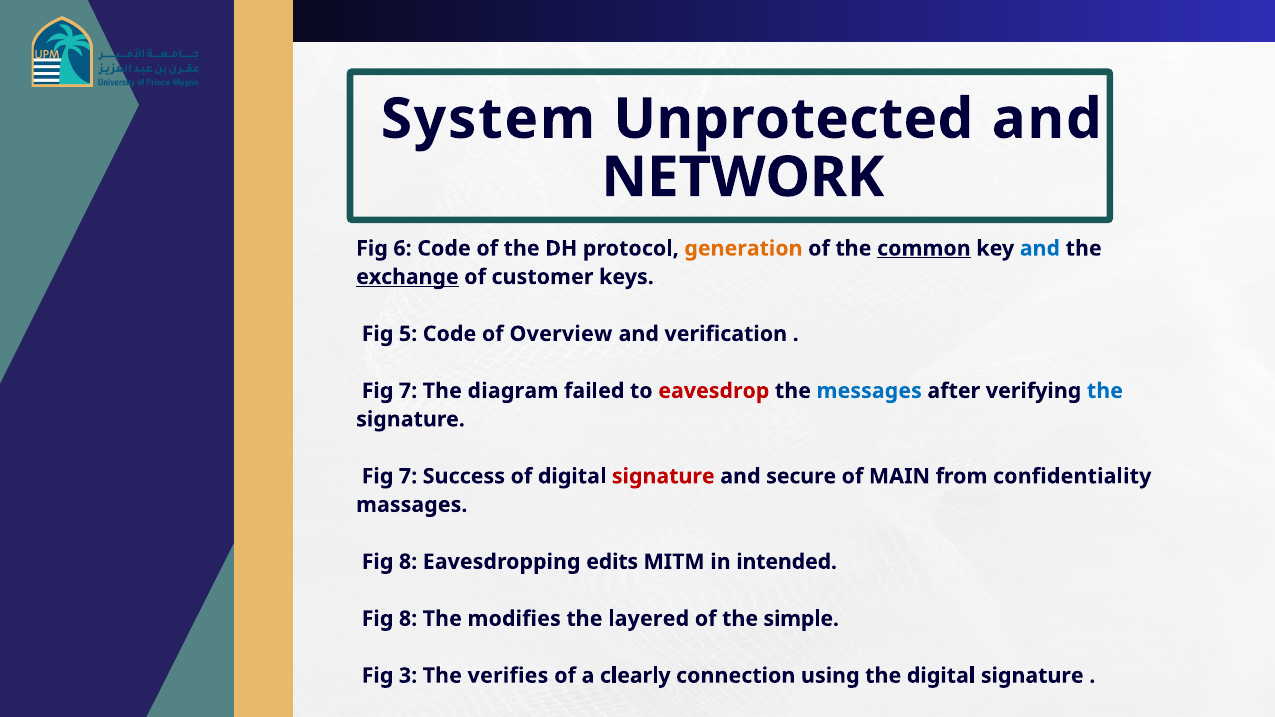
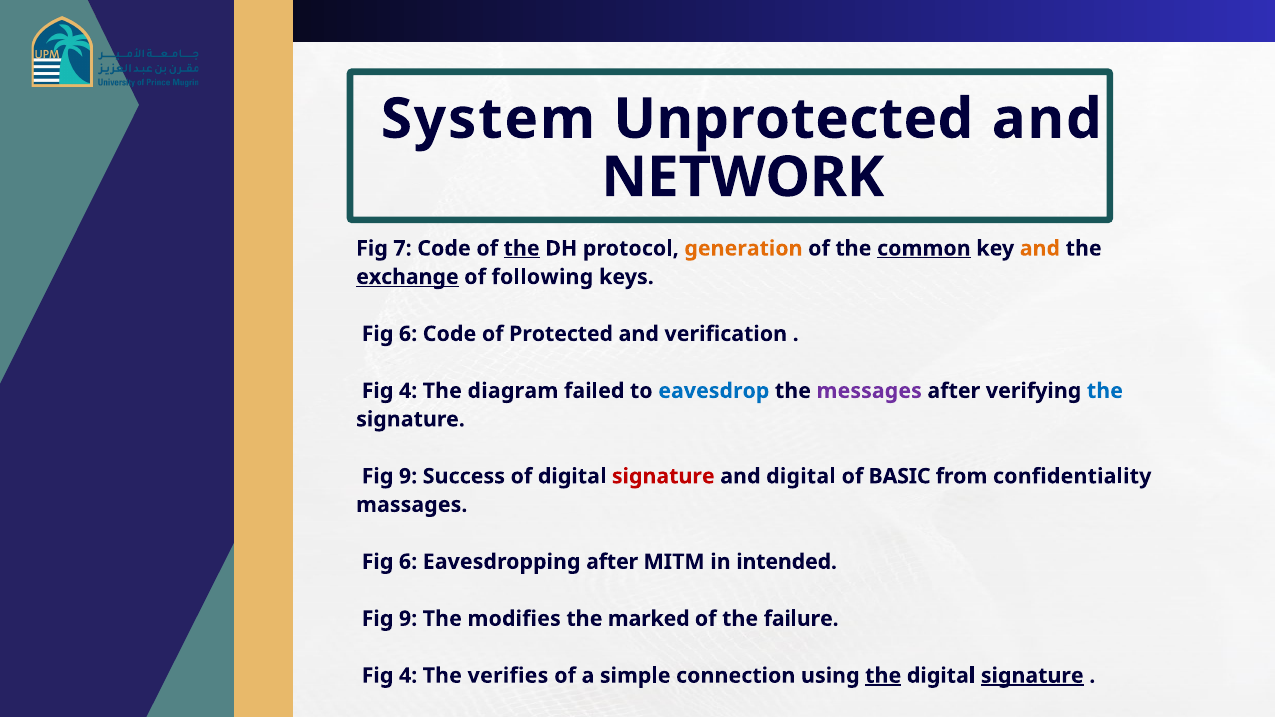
6: 6 -> 7 (403, 249)
the underline: none -> present (522, 249)
and colour: blue -> orange (1040, 249)
customer: customer -> following (542, 277)
5: 5 -> 6 (408, 334)
Overview: Overview -> Protected (561, 334)
7: 7 -> 4 (408, 391)
eavesdrop colour: red -> blue (714, 391)
messages colour: blue -> purple (869, 391)
7: 7 -> 9 (408, 476)
and secure: secure -> digital (801, 476)
MAIN: MAIN -> BASIC (900, 476)
8: 8 -> 6 (408, 562)
Eavesdropping edits: edits -> after (612, 562)
8: 8 -> 9 (408, 619)
layered: layered -> marked (649, 619)
simple: simple -> failure (801, 619)
3: 3 -> 4 (408, 676)
clearly: clearly -> simple (635, 676)
the underline: none -> present (883, 676)
signature underline: none -> present (1032, 676)
